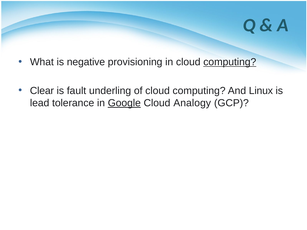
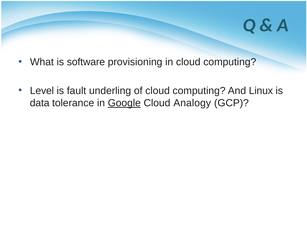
negative: negative -> software (86, 62)
computing underline: present -> none (230, 62)
Clear: Clear -> Level (42, 91)
lead: lead -> data (40, 103)
